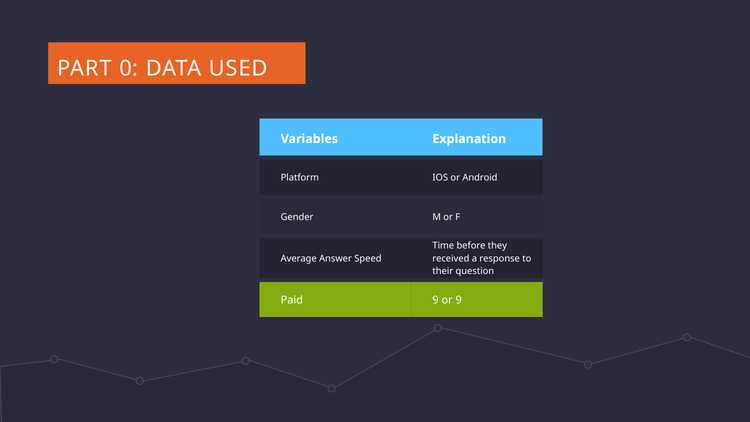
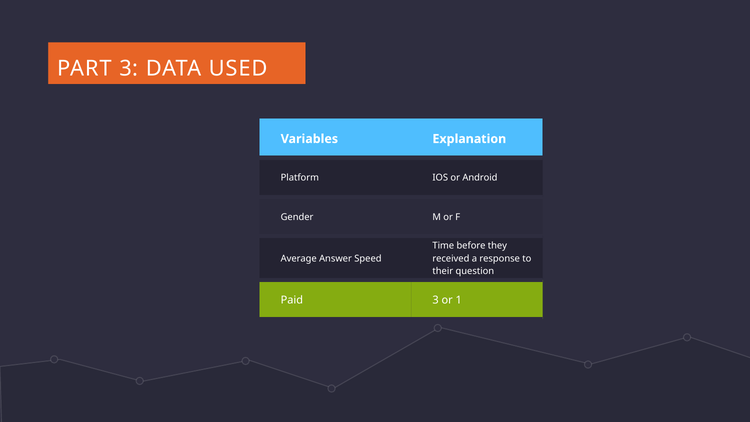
PART 0: 0 -> 3 (129, 69)
Paid 9: 9 -> 3 (436, 300)
or 9: 9 -> 1 (459, 300)
